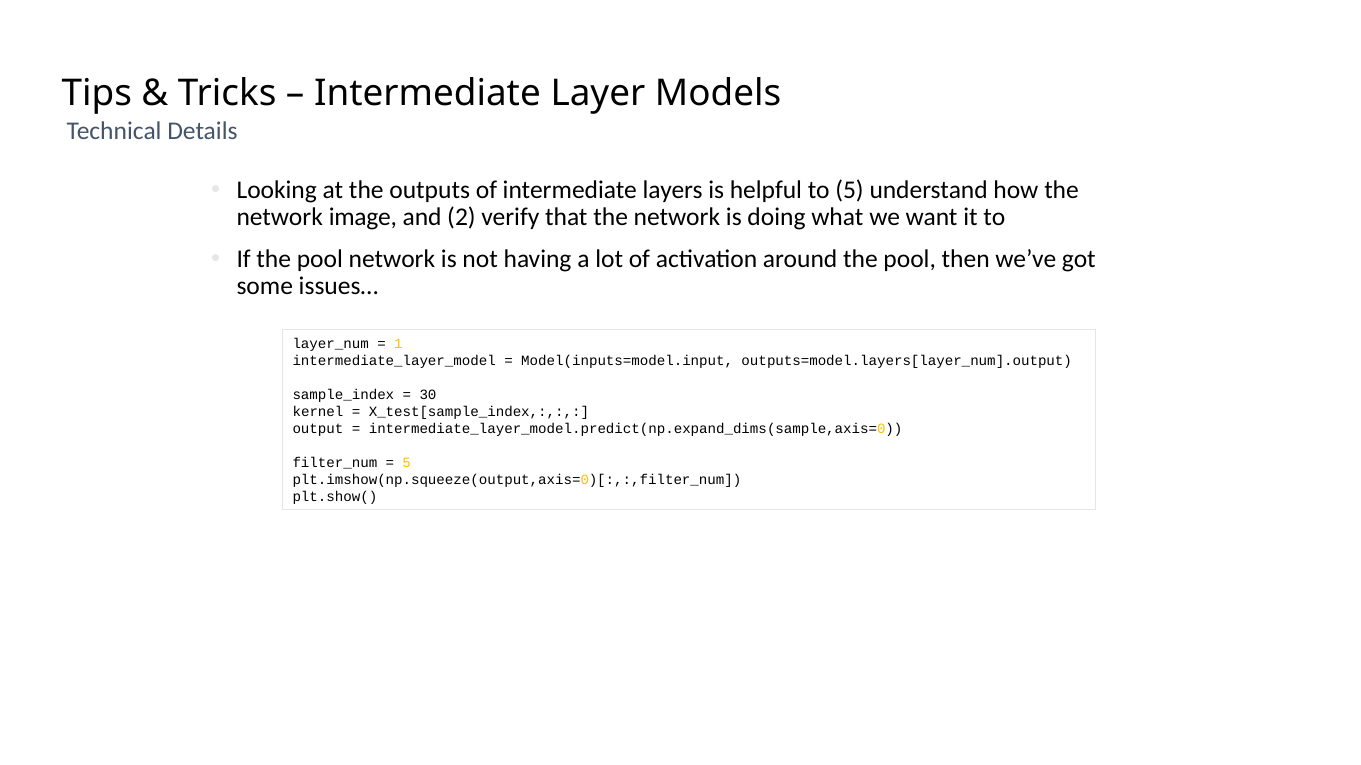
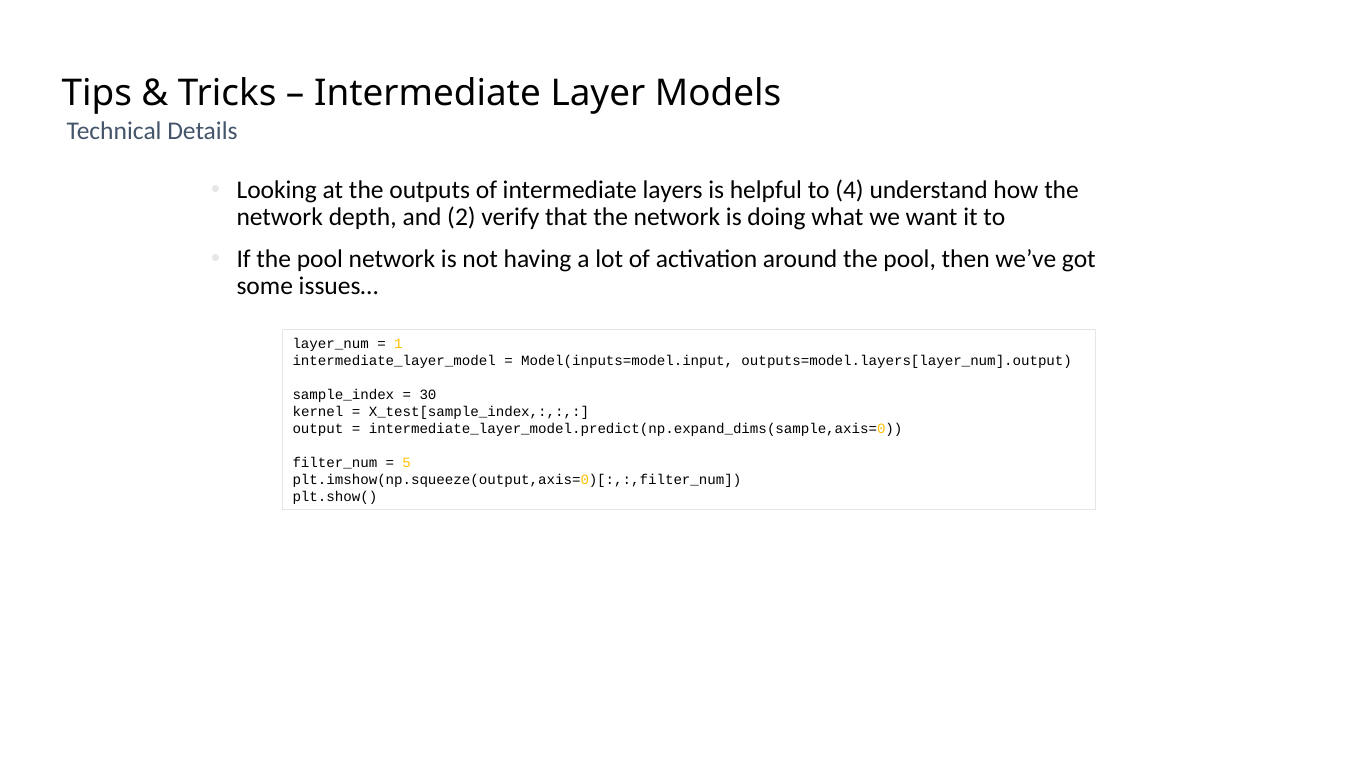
to 5: 5 -> 4 (850, 190)
image: image -> depth (363, 217)
